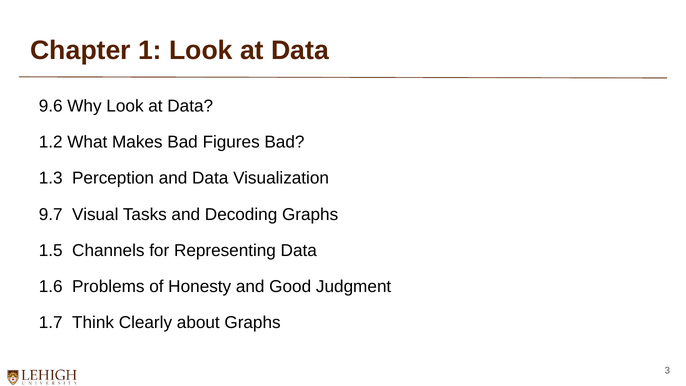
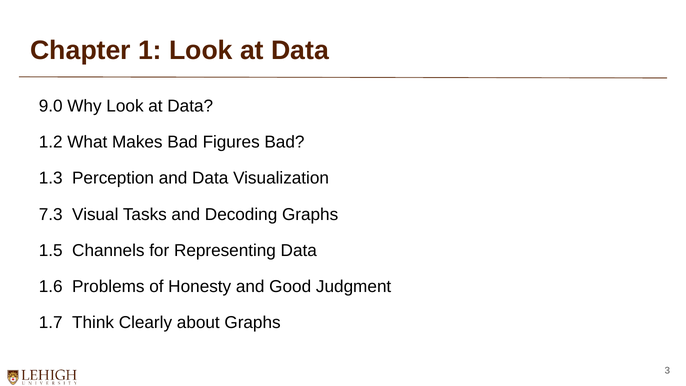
9.6: 9.6 -> 9.0 (51, 106)
9.7: 9.7 -> 7.3 (51, 214)
